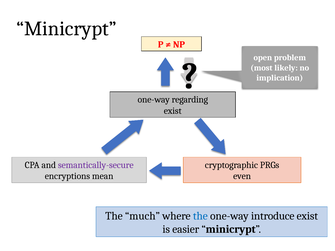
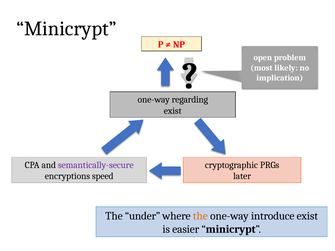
mean: mean -> speed (103, 176)
even: even -> later (242, 176)
much: much -> under (143, 216)
the colour: blue -> orange (200, 216)
